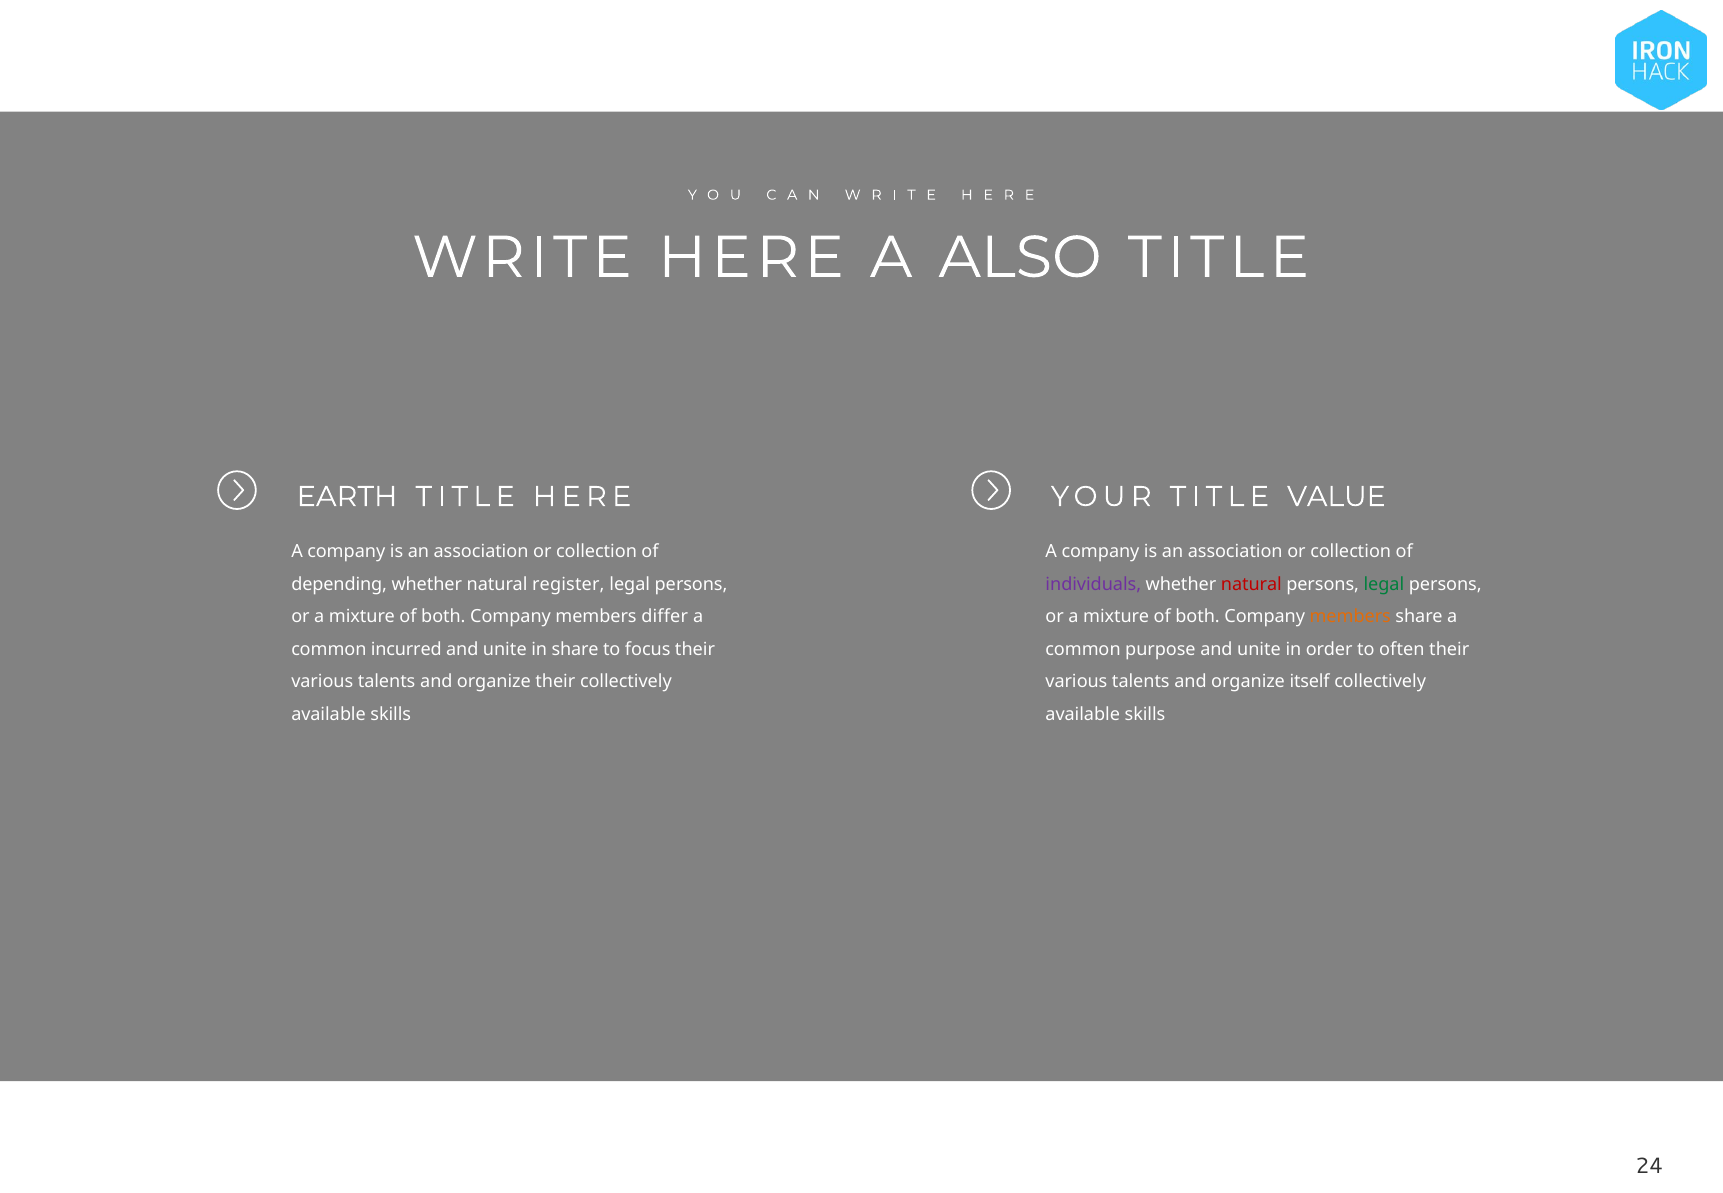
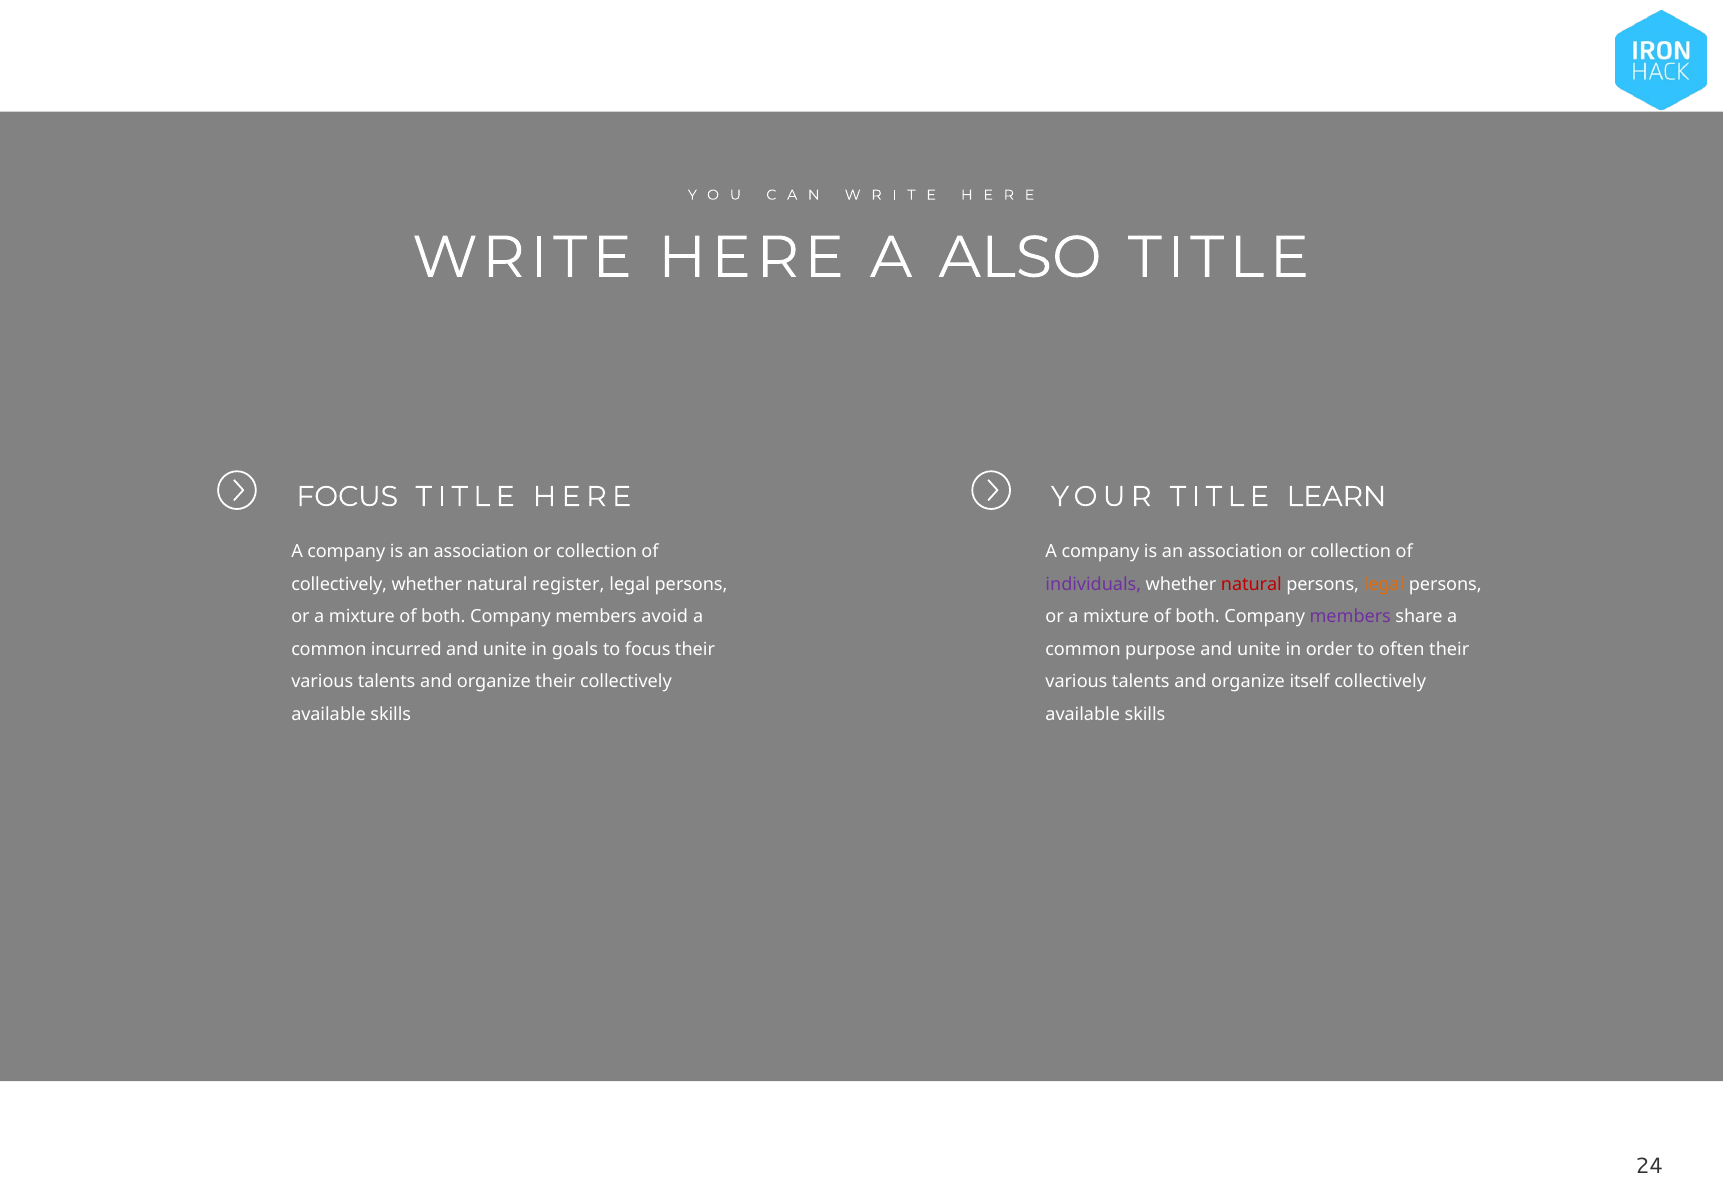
EARTH: EARTH -> FOCUS (347, 497)
VALUE: VALUE -> LEARN (1336, 497)
depending: depending -> collectively (339, 584)
legal colour: green -> orange (1384, 584)
differ: differ -> avoid (665, 617)
members colour: orange -> purple (1350, 617)
in share: share -> goals (575, 649)
